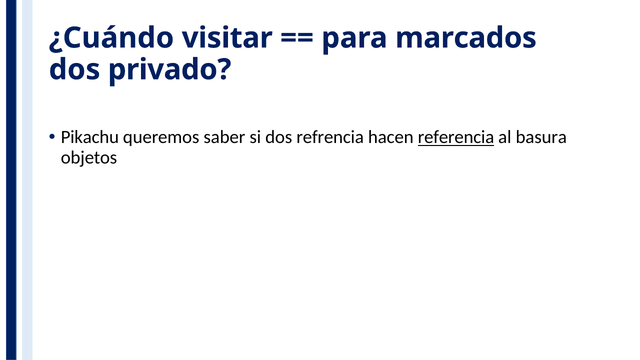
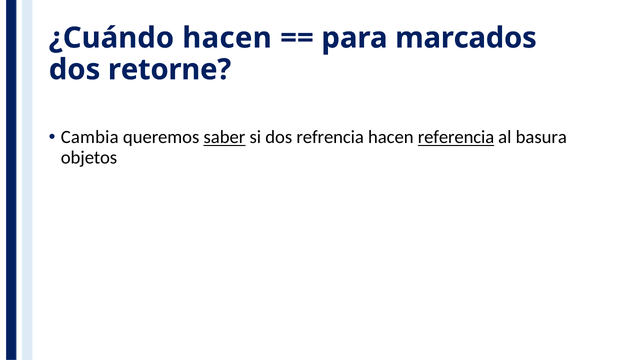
¿Cuándo visitar: visitar -> hacen (227, 38)
privado: privado -> retorne (170, 70)
Pikachu: Pikachu -> Cambia (90, 137)
saber underline: none -> present (224, 137)
